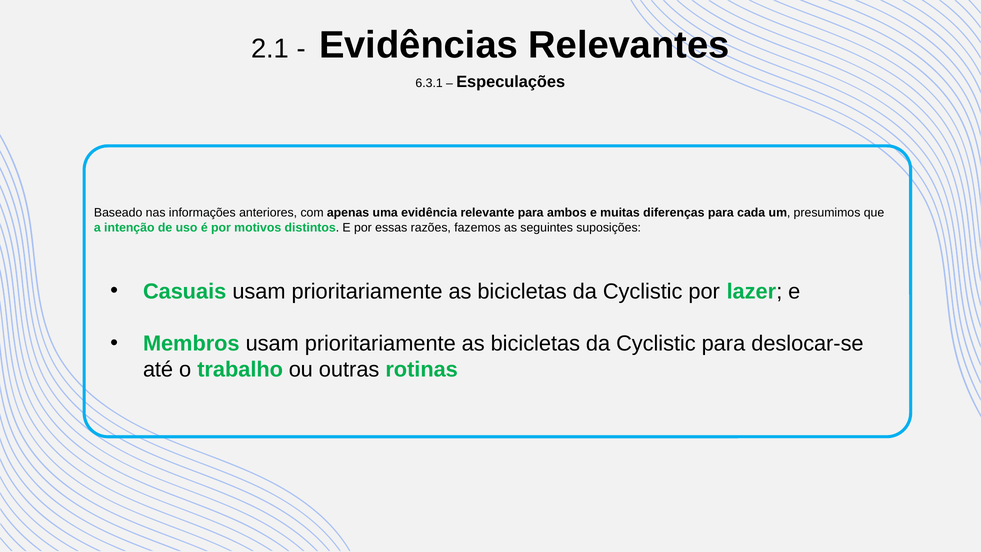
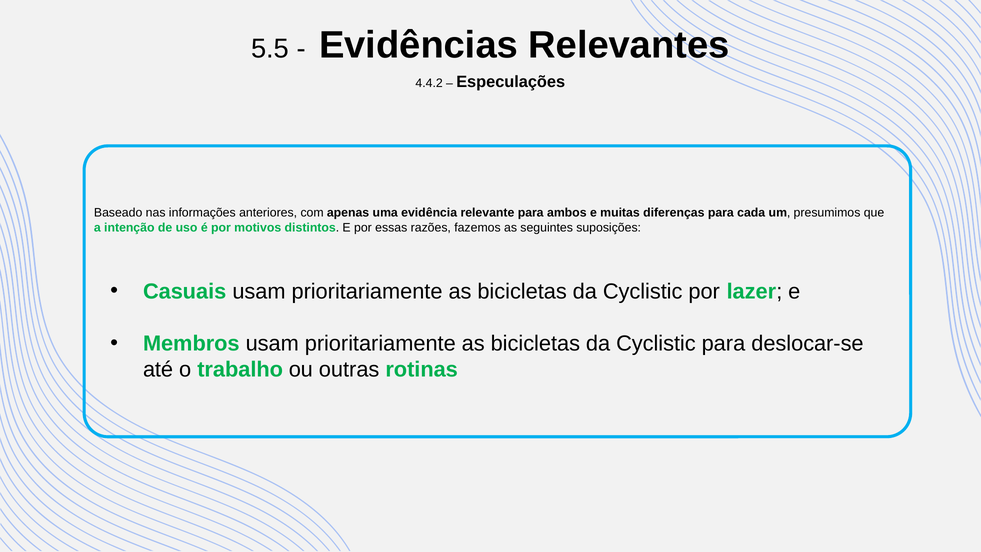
2.1: 2.1 -> 5.5 (270, 49)
6.3.1: 6.3.1 -> 4.4.2 (429, 83)
